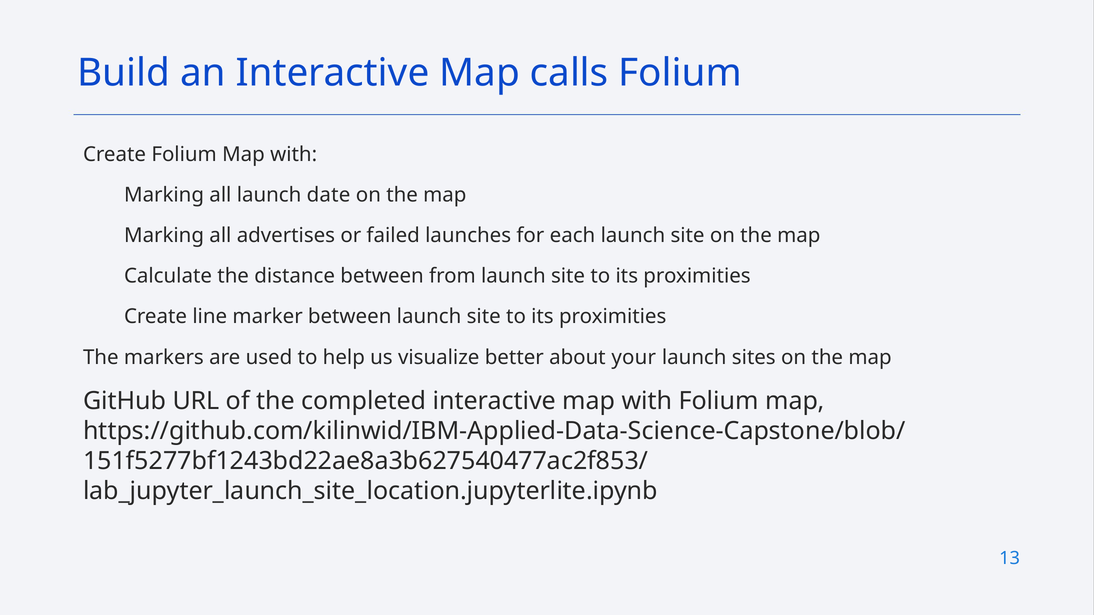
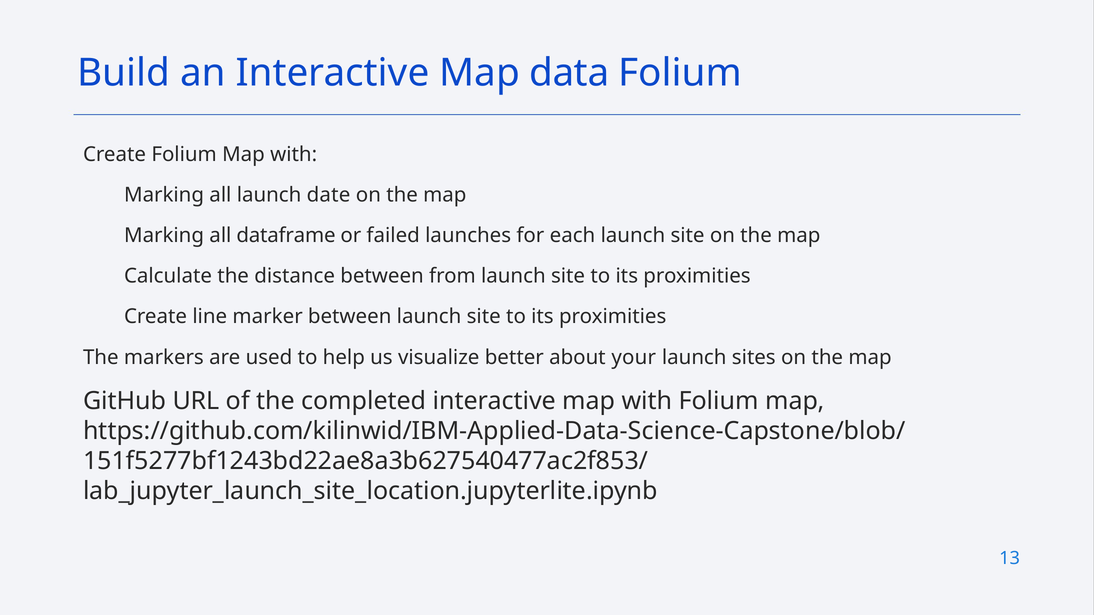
calls: calls -> data (569, 73)
advertises: advertises -> dataframe (286, 236)
